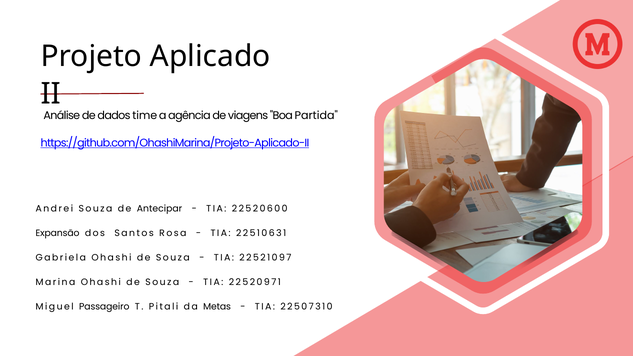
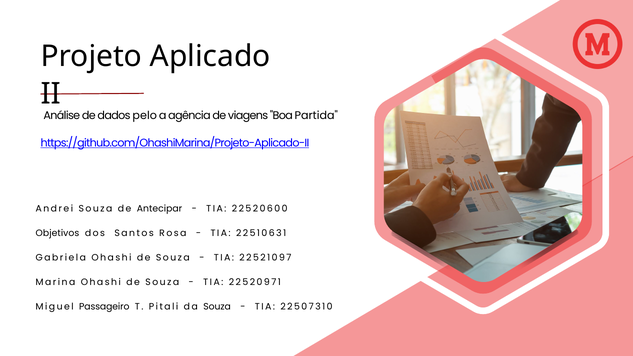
time: time -> pelo (145, 116)
Expansão: Expansão -> Objetivos (57, 233)
da Metas: Metas -> Souza (217, 307)
